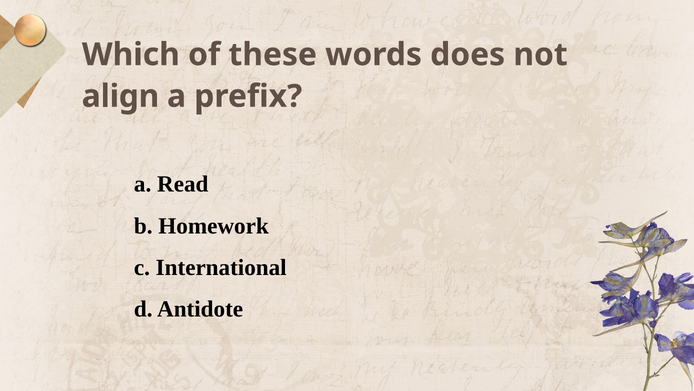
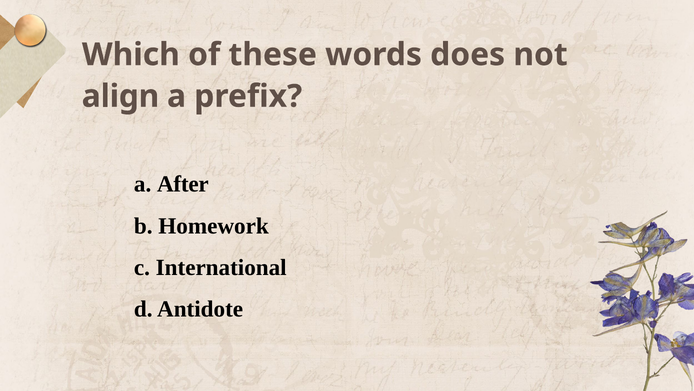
Read: Read -> After (183, 184)
